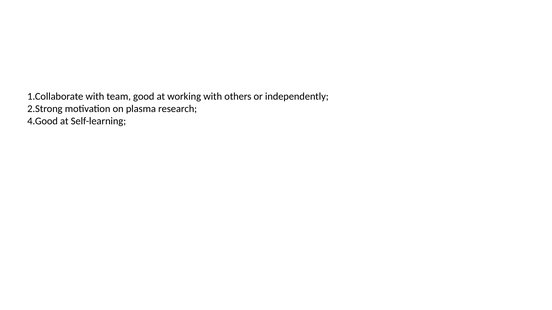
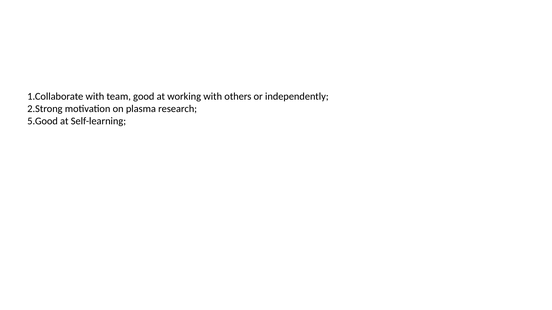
4.Good: 4.Good -> 5.Good (43, 121)
